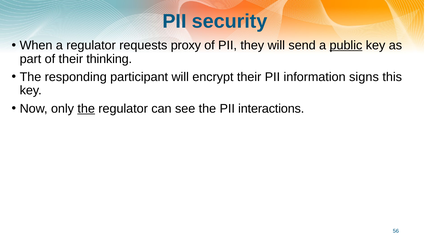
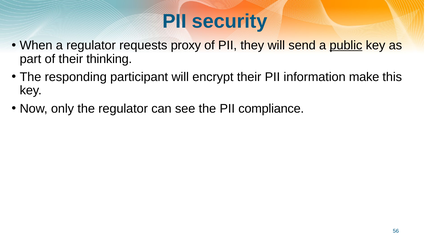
signs: signs -> make (364, 77)
the underline: present -> none (86, 108)
interactions: interactions -> compliance (271, 108)
